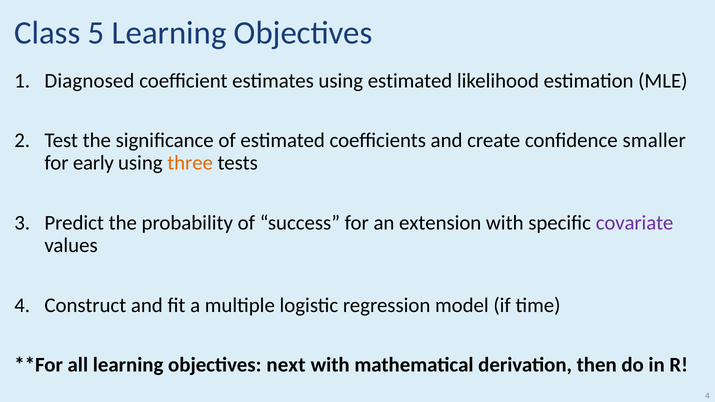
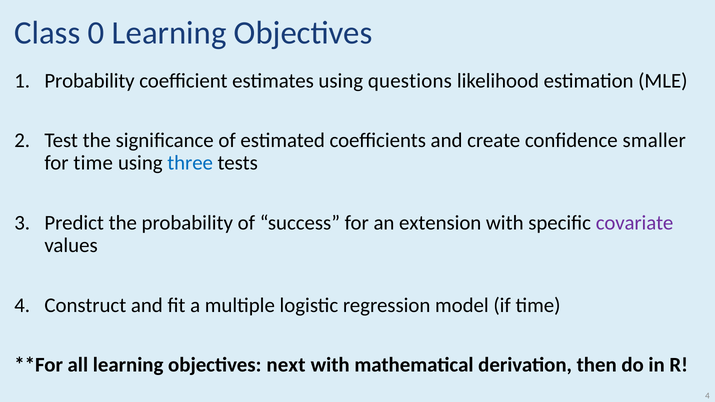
5: 5 -> 0 (96, 33)
Diagnosed: Diagnosed -> Probability (90, 81)
using estimated: estimated -> questions (410, 81)
for early: early -> time (93, 163)
three colour: orange -> blue (190, 163)
